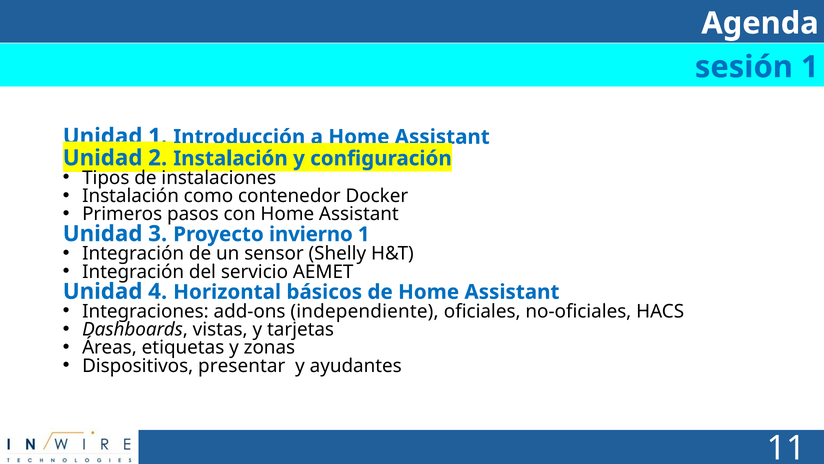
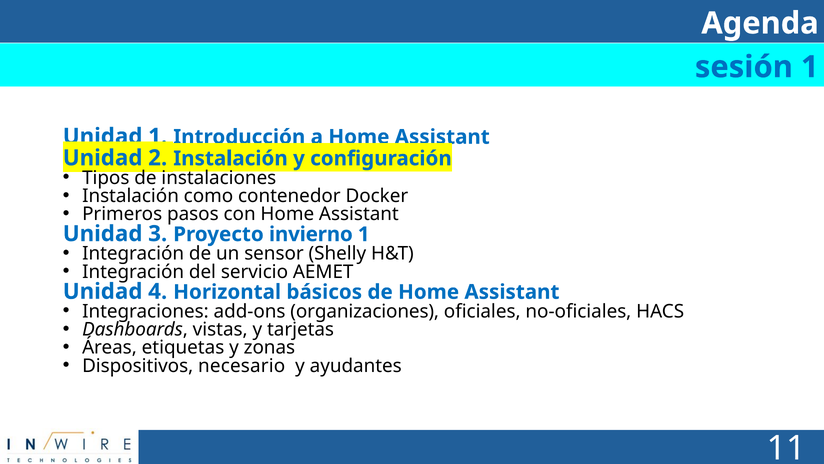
independiente: independiente -> organizaciones (365, 311)
presentar: presentar -> necesario (242, 365)
